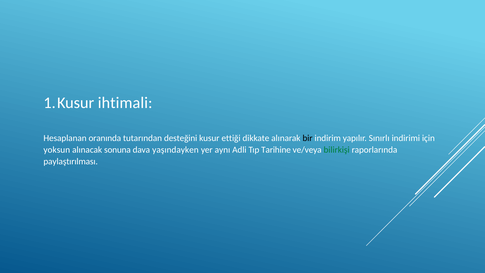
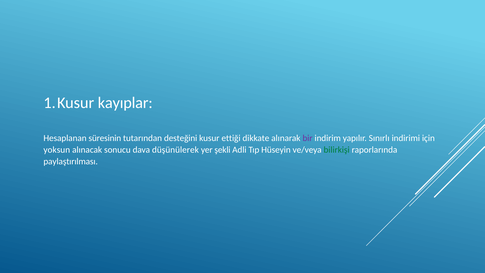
ihtimali: ihtimali -> kayıplar (125, 103)
oranında: oranında -> süresinin (105, 138)
bir colour: black -> purple (308, 138)
sonuna: sonuna -> sonucu (117, 150)
yaşındayken: yaşındayken -> düşünülerek (175, 150)
aynı: aynı -> şekli (222, 150)
Tarihine: Tarihine -> Hüseyin (276, 150)
